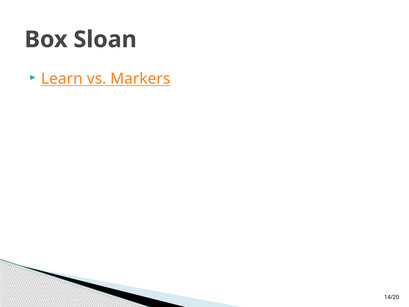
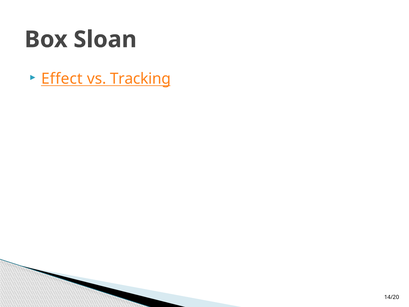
Learn: Learn -> Effect (62, 79)
Markers: Markers -> Tracking (140, 79)
